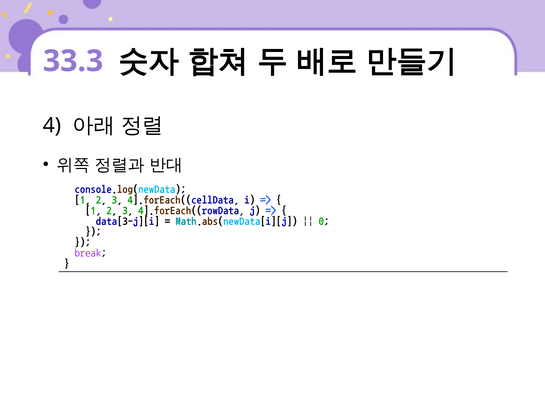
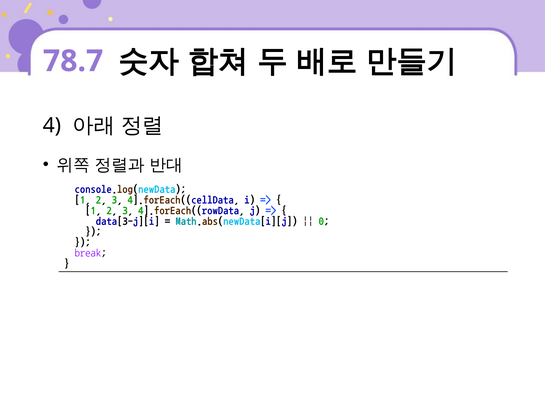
33.3: 33.3 -> 78.7 (73, 61)
